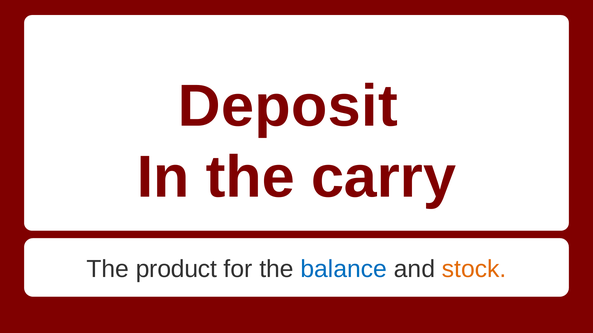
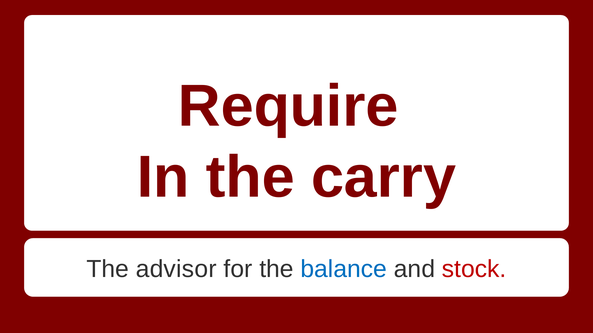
Deposit: Deposit -> Require (288, 106)
product: product -> advisor (176, 269)
stock colour: orange -> red (474, 269)
